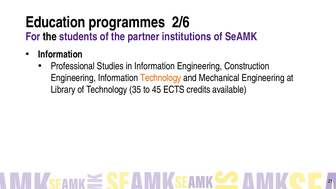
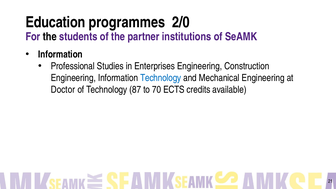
2/6: 2/6 -> 2/0 (181, 22)
in Information: Information -> Enterprises (155, 66)
Technology colour: orange -> blue (161, 78)
Library: Library -> Doctor (63, 90)
35: 35 -> 87 (135, 90)
45: 45 -> 70 (157, 90)
